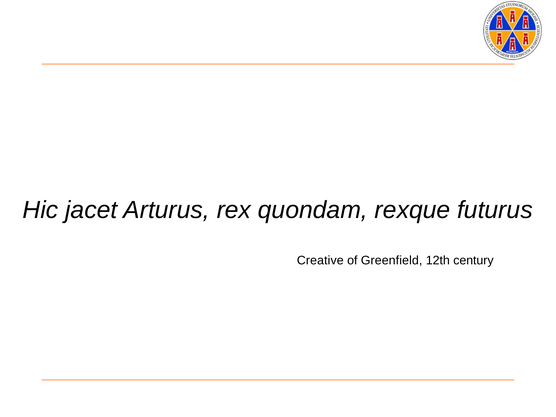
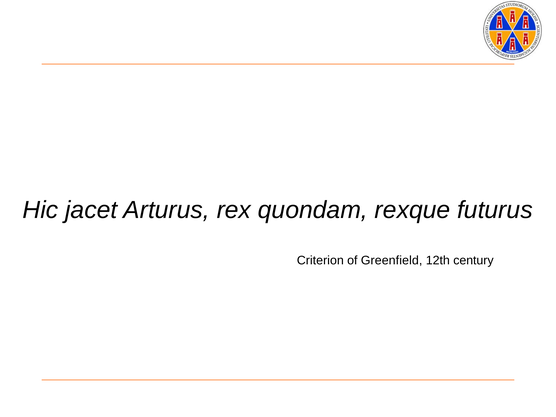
Creative: Creative -> Criterion (320, 261)
